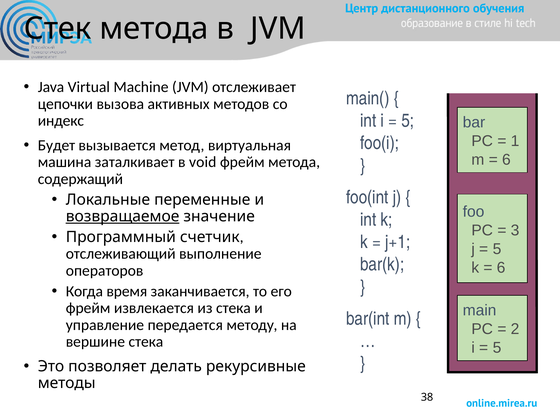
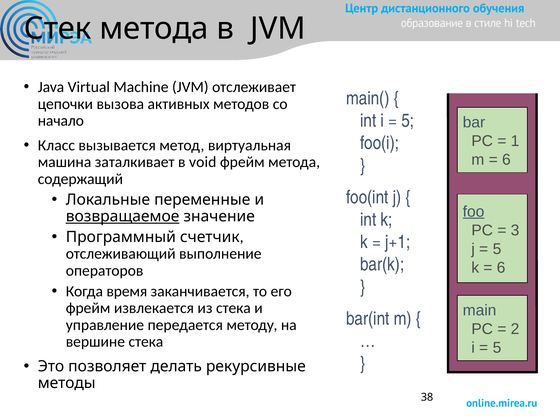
индекс: индекс -> начало (61, 121)
Будет: Будет -> Класс (56, 145)
foo underline: none -> present (474, 212)
